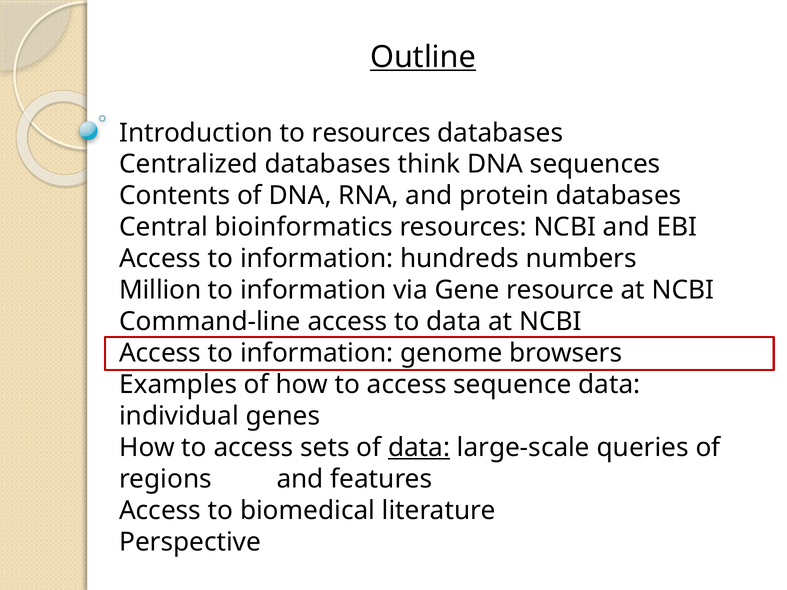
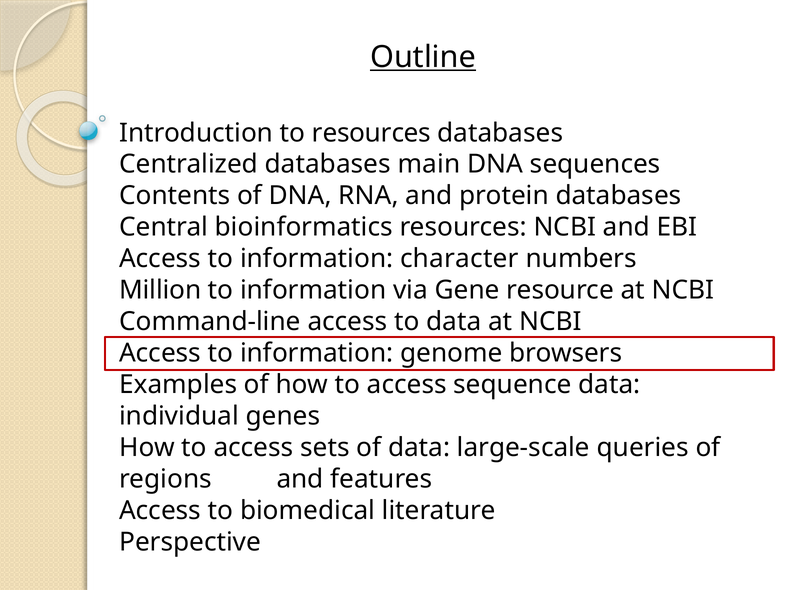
think: think -> main (429, 164)
hundreds: hundreds -> character (459, 259)
data underline: present -> none (419, 448)
